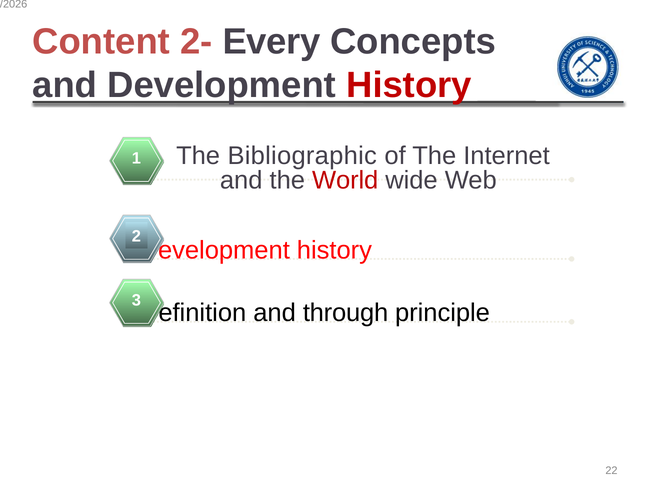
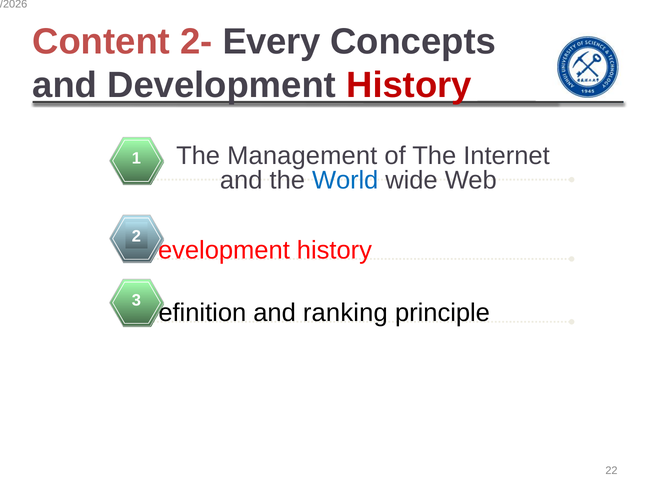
Bibliographic: Bibliographic -> Management (302, 156)
World colour: red -> blue (345, 180)
through: through -> ranking (345, 313)
